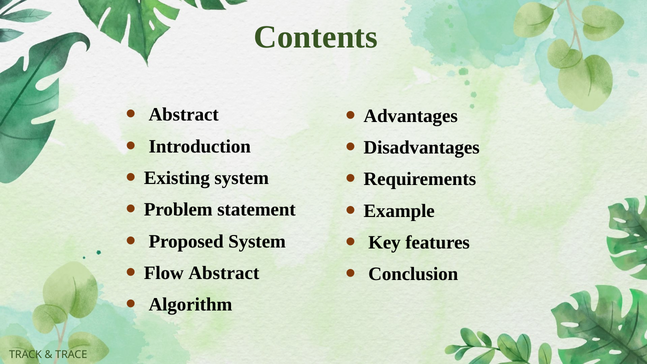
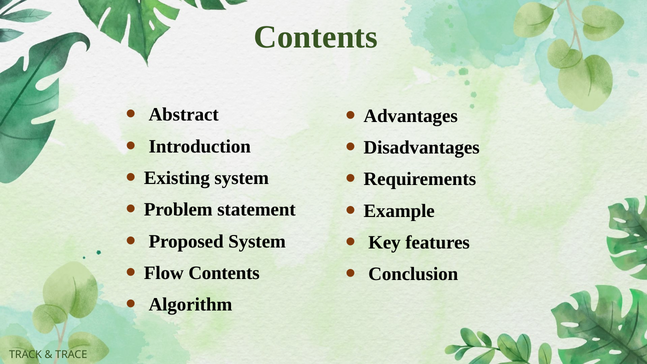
Flow Abstract: Abstract -> Contents (224, 273)
